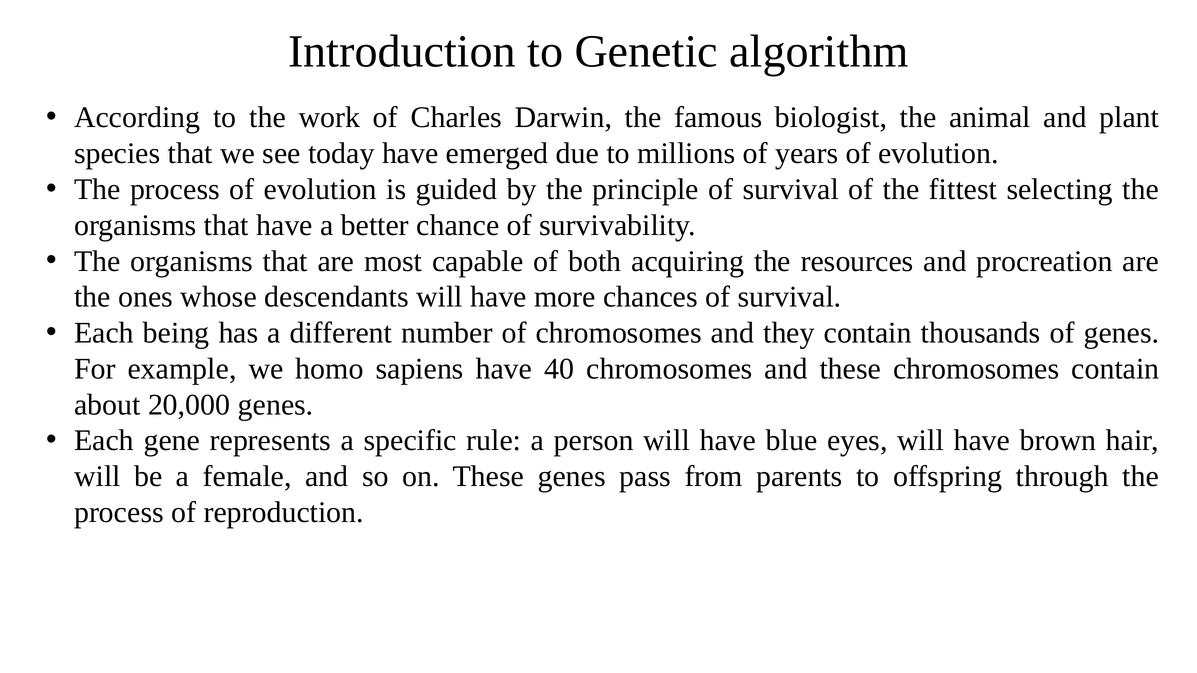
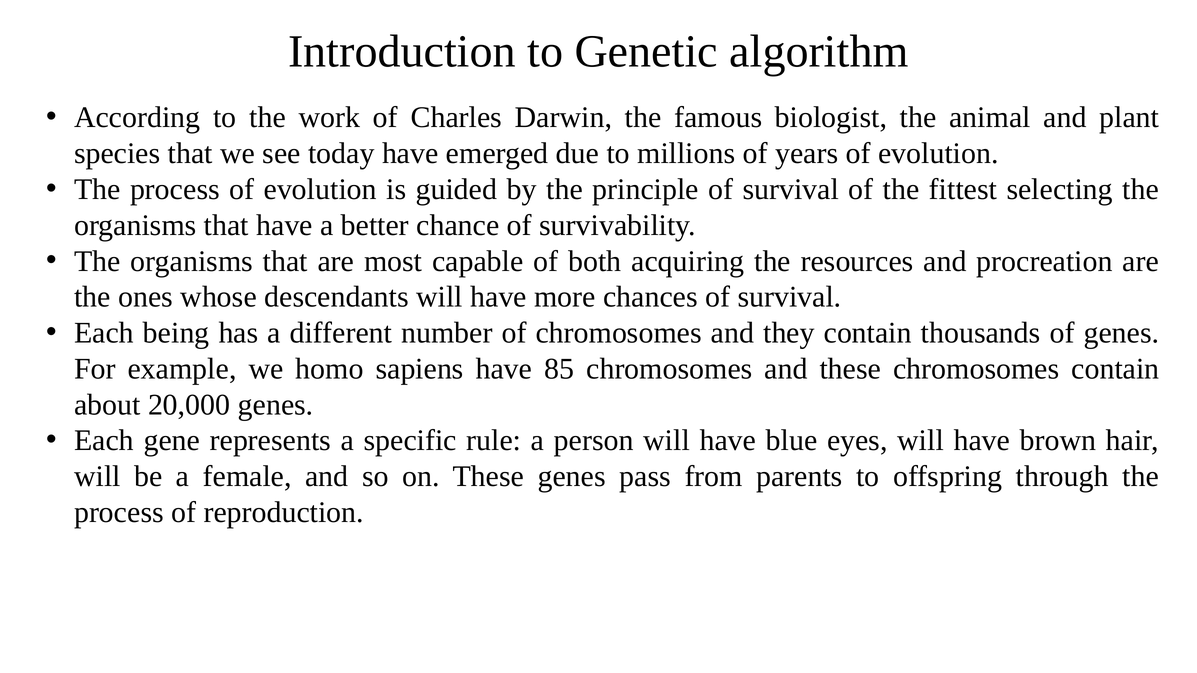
40: 40 -> 85 (559, 369)
